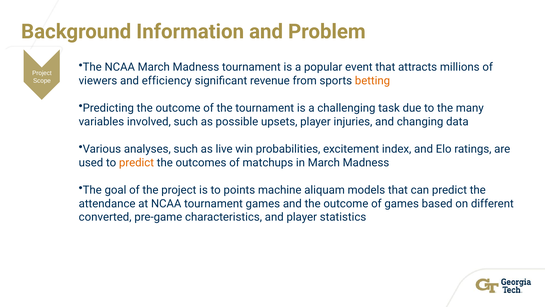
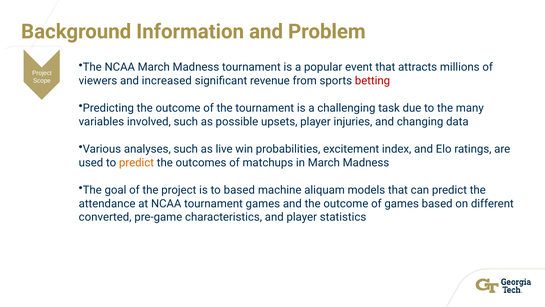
efficiency: efficiency -> increased (167, 81)
betting colour: orange -> red (372, 81)
to points: points -> based (239, 190)
